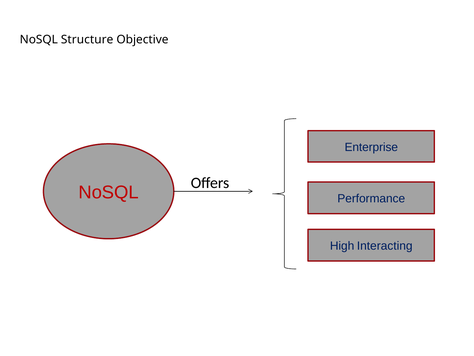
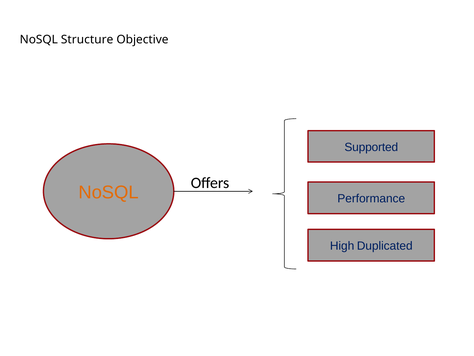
Enterprise: Enterprise -> Supported (371, 147)
NoSQL colour: red -> orange (109, 192)
Interacting: Interacting -> Duplicated (385, 246)
